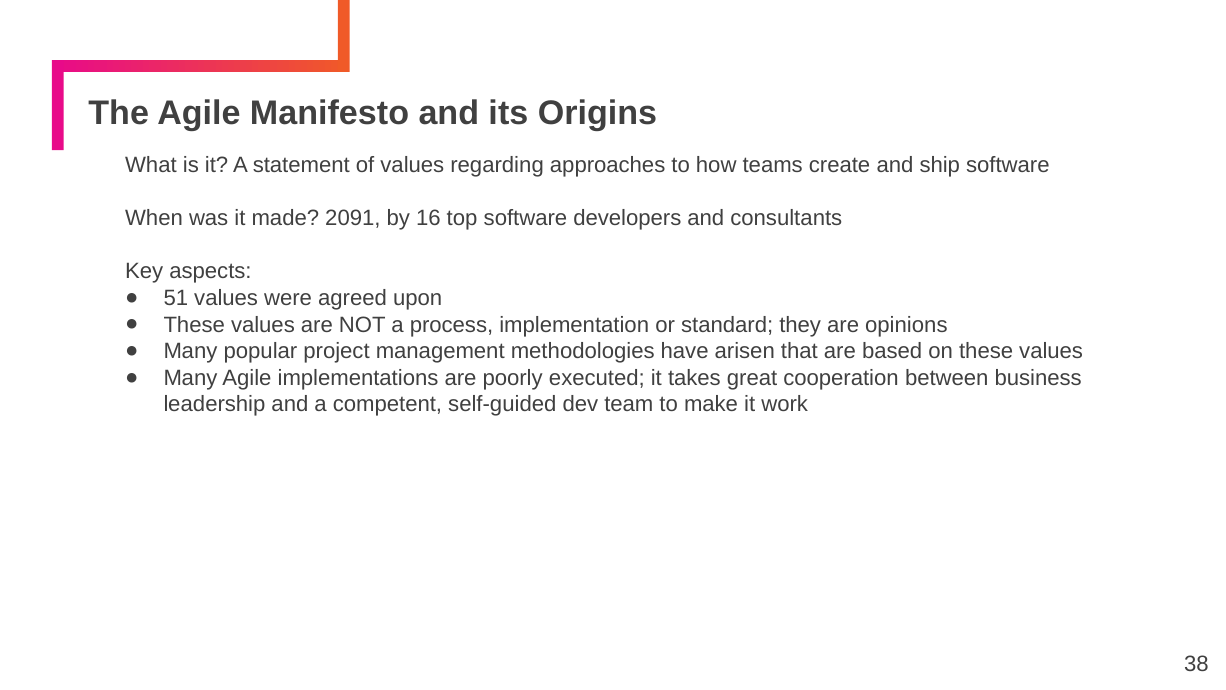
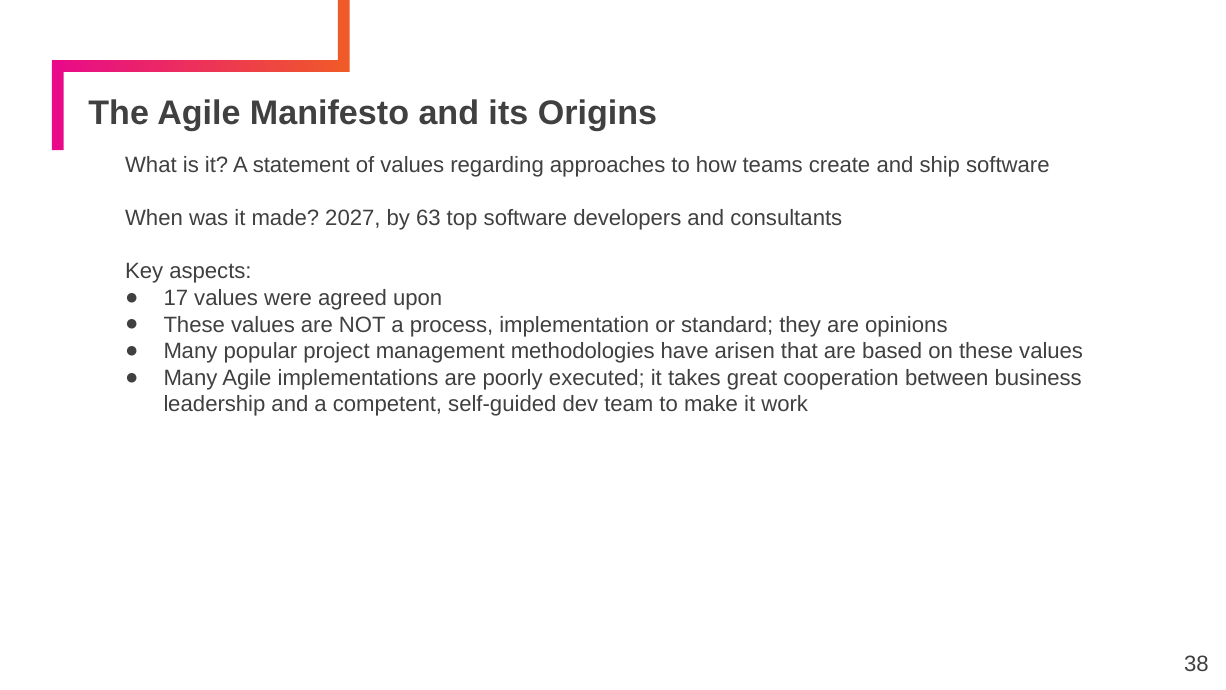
2091: 2091 -> 2027 (353, 218)
16: 16 -> 63 (428, 218)
51: 51 -> 17 (176, 298)
